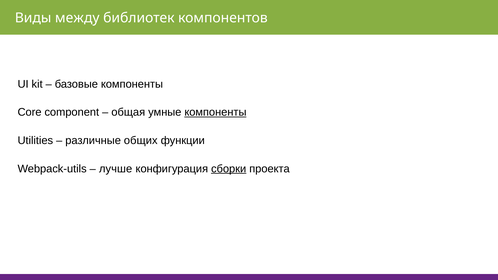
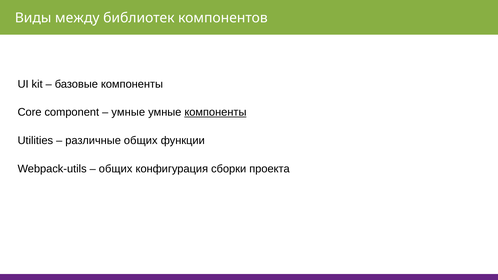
общая: общая -> умные (128, 112)
лучше: лучше -> общих (116, 169)
сборки underline: present -> none (229, 169)
